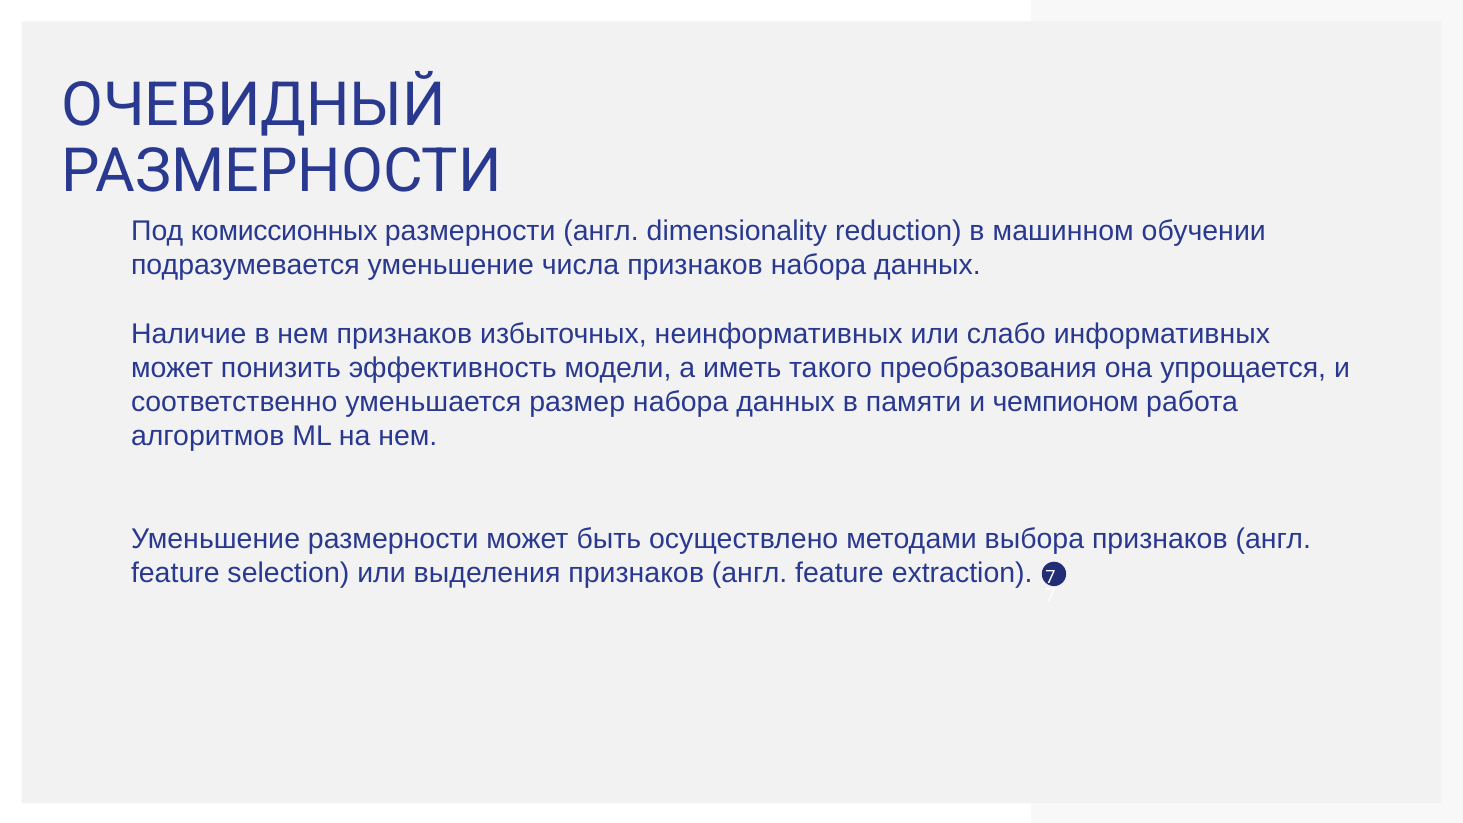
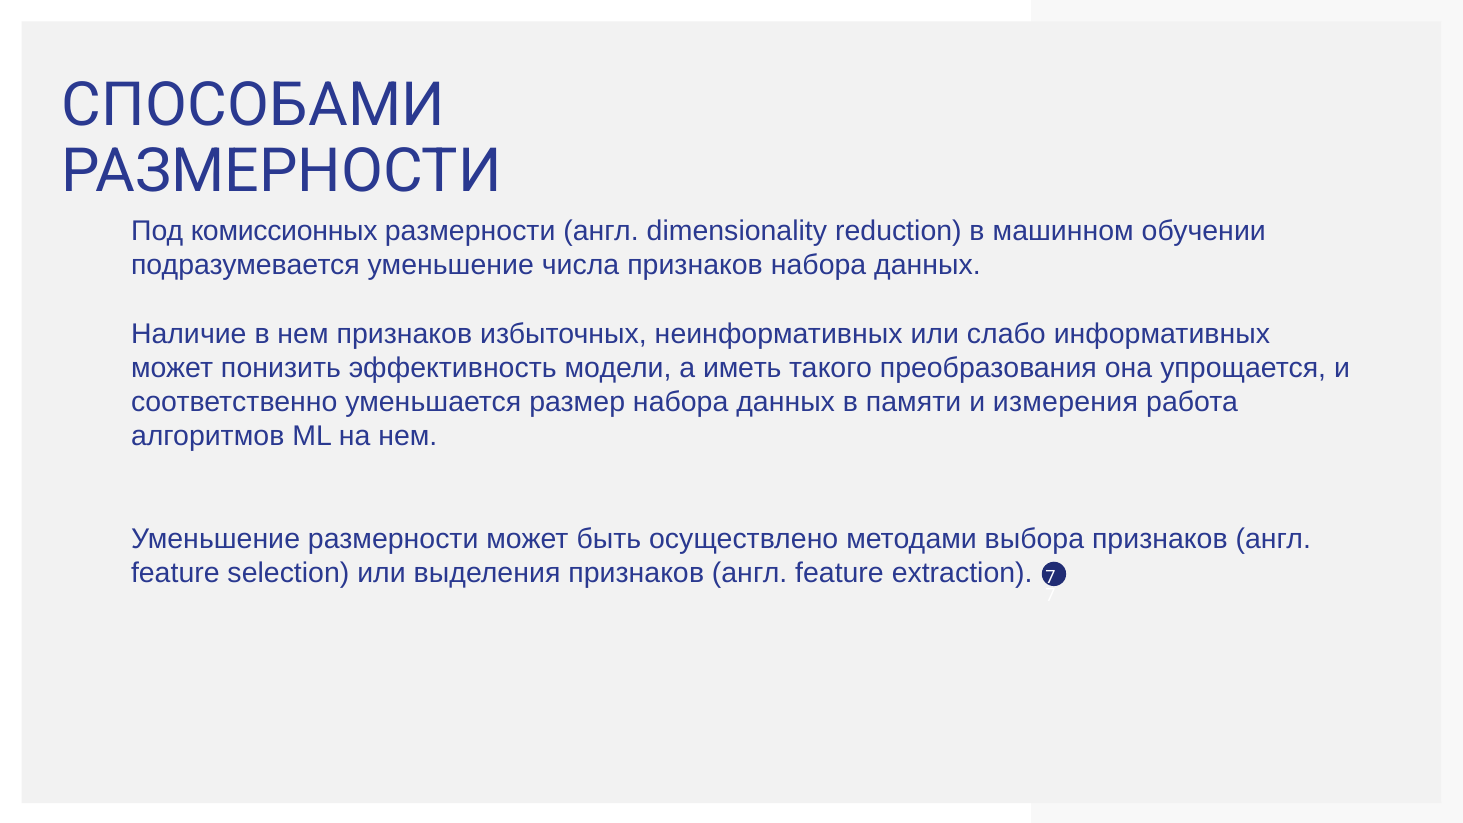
ОЧЕВИДНЫЙ: ОЧЕВИДНЫЙ -> СПОСОБАМИ (253, 105)
чемпионом: чемпионом -> измерения (1065, 402)
